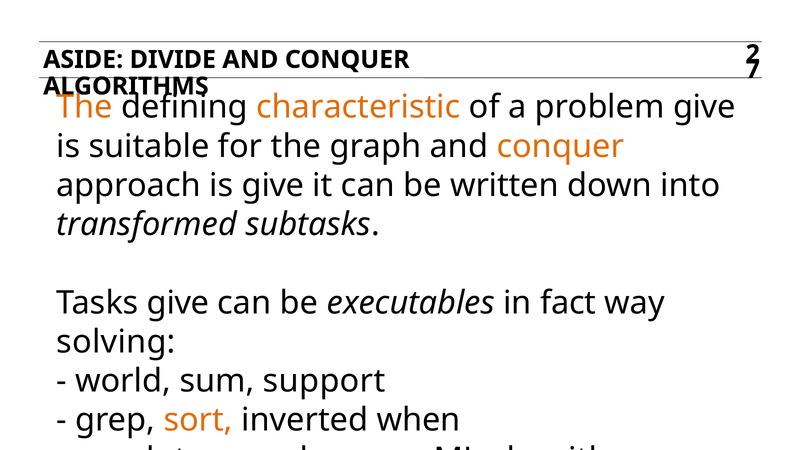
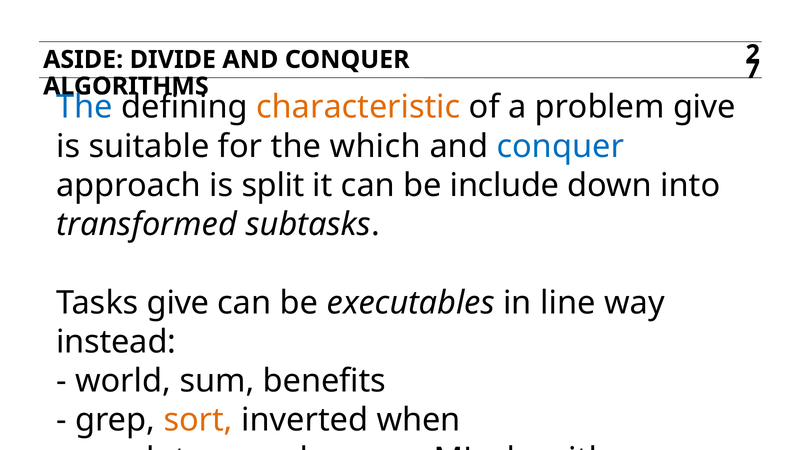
The colour: orange -> blue (84, 107)
the graph: graph -> which (375, 146)
conquer colour: orange -> blue (560, 146)
is give: give -> split (273, 185)
written: written -> include (505, 185)
fact: fact -> line (568, 303)
solving: solving -> instead (116, 342)
support: support -> benefits (324, 381)
